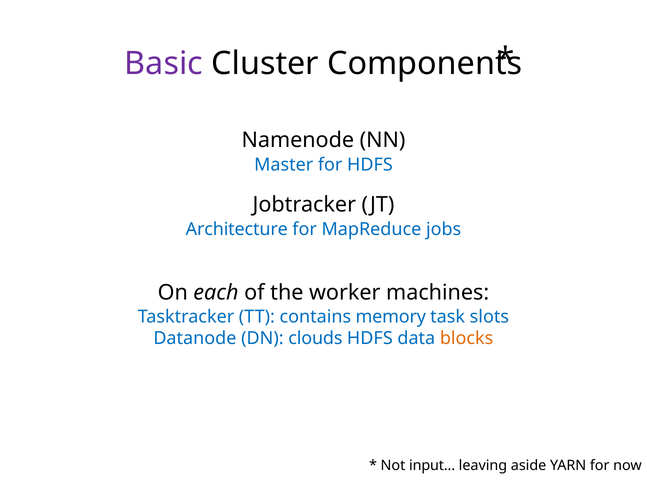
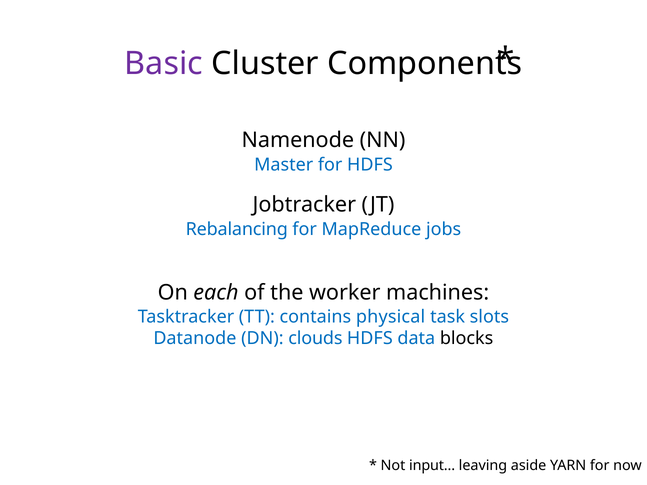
Architecture: Architecture -> Rebalancing (237, 230)
memory: memory -> physical (391, 317)
blocks colour: orange -> black (467, 339)
